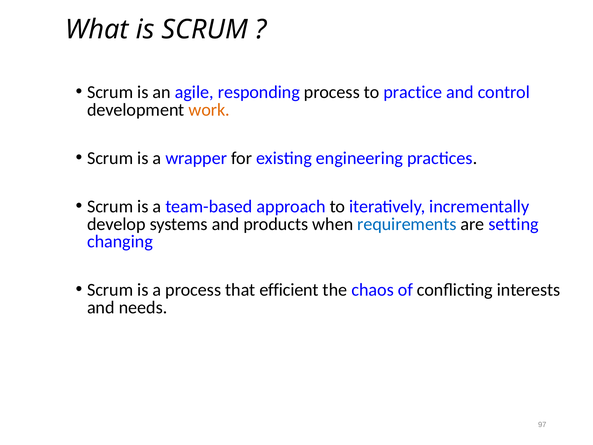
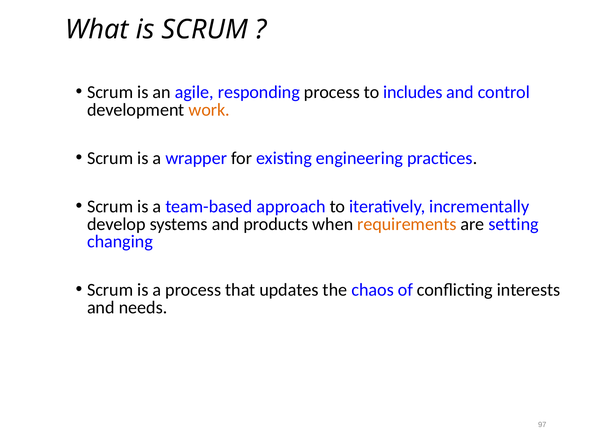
practice: practice -> includes (413, 92)
requirements colour: blue -> orange (407, 224)
efficient: efficient -> updates (289, 290)
